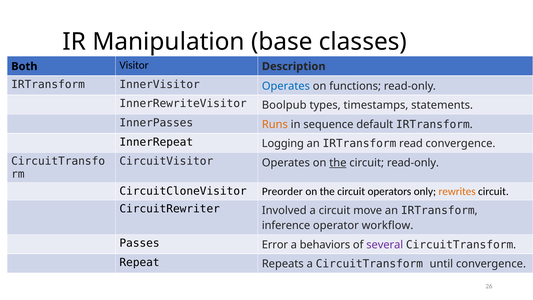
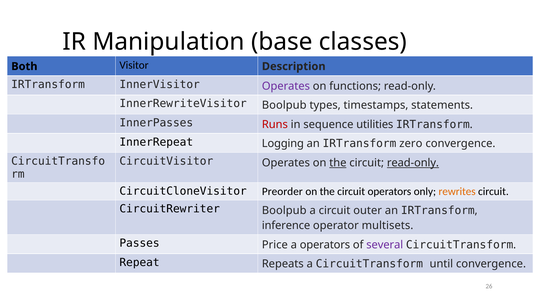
Operates colour: blue -> purple (286, 86)
Runs colour: orange -> red (275, 124)
default: default -> utilities (375, 124)
read: read -> zero (411, 144)
read-only underline: none -> present (413, 163)
CircuitRewriter Involved: Involved -> Boolpub (284, 210)
move: move -> outer (368, 210)
workflow: workflow -> multisets (388, 225)
Error: Error -> Price (275, 245)
a behaviors: behaviors -> operators (325, 245)
